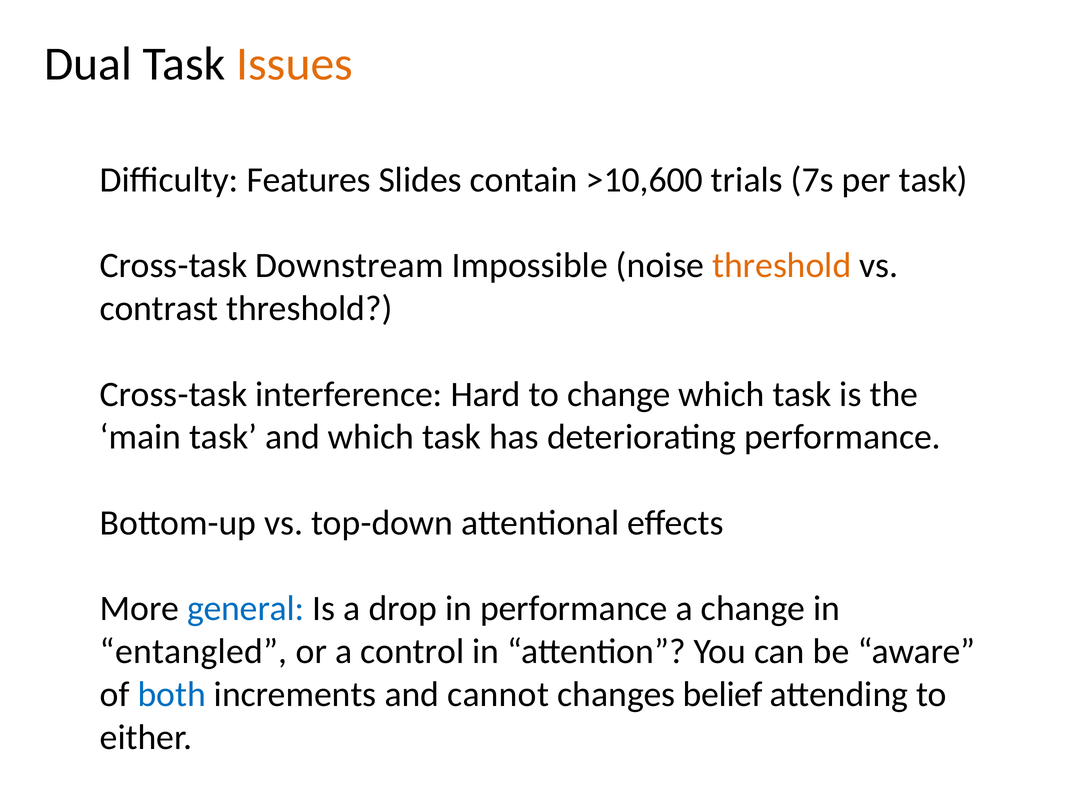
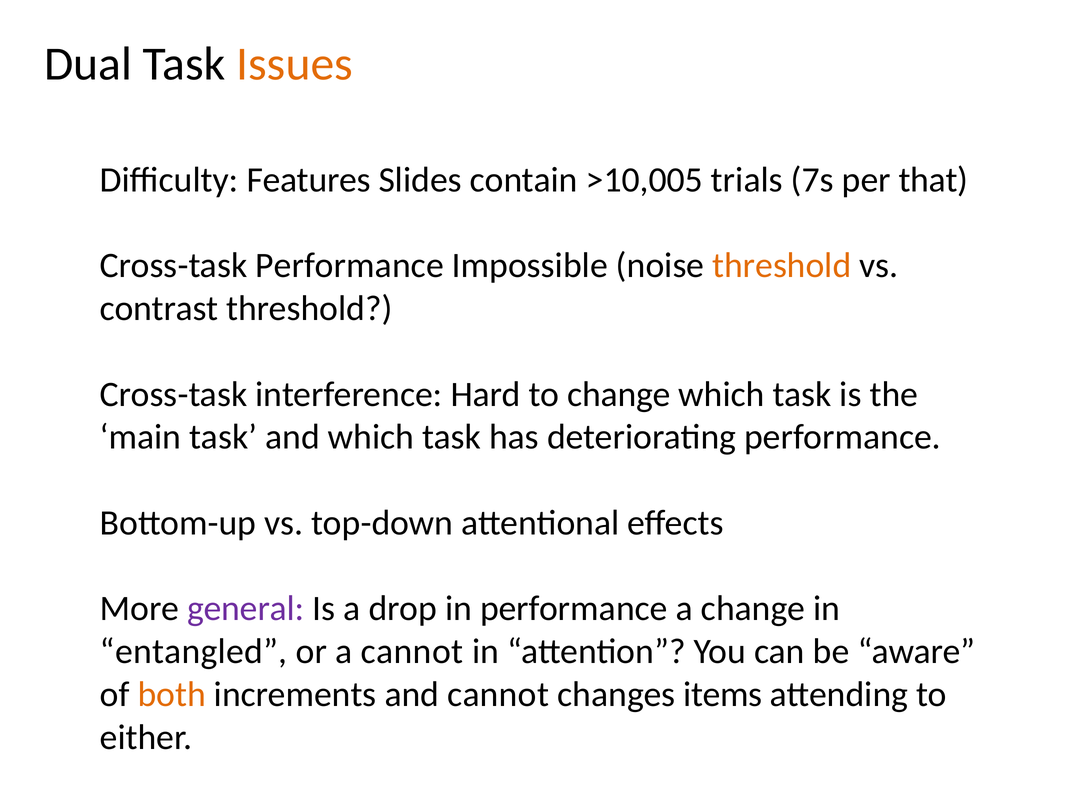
>10,600: >10,600 -> >10,005 (644, 180)
per task: task -> that (933, 180)
Cross-task Downstream: Downstream -> Performance (350, 266)
general colour: blue -> purple (246, 609)
a control: control -> cannot (412, 651)
both colour: blue -> orange (172, 694)
belief: belief -> items (723, 694)
